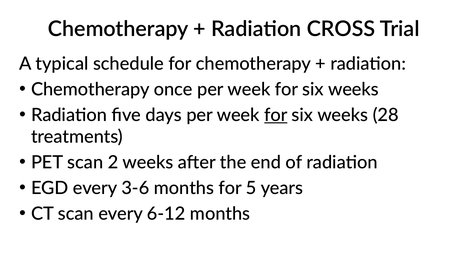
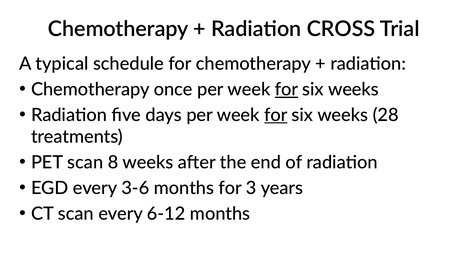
for underline: none -> present (287, 89)
2: 2 -> 8 (113, 162)
5: 5 -> 3 (251, 188)
